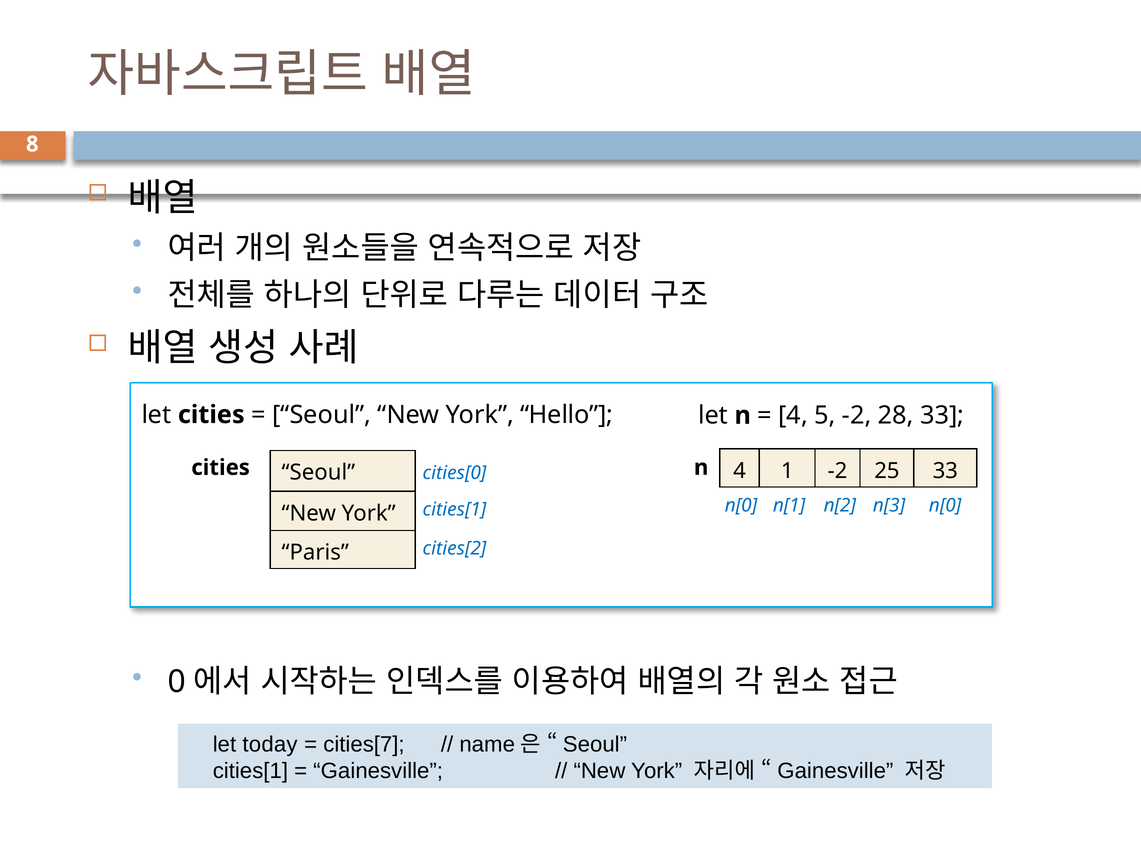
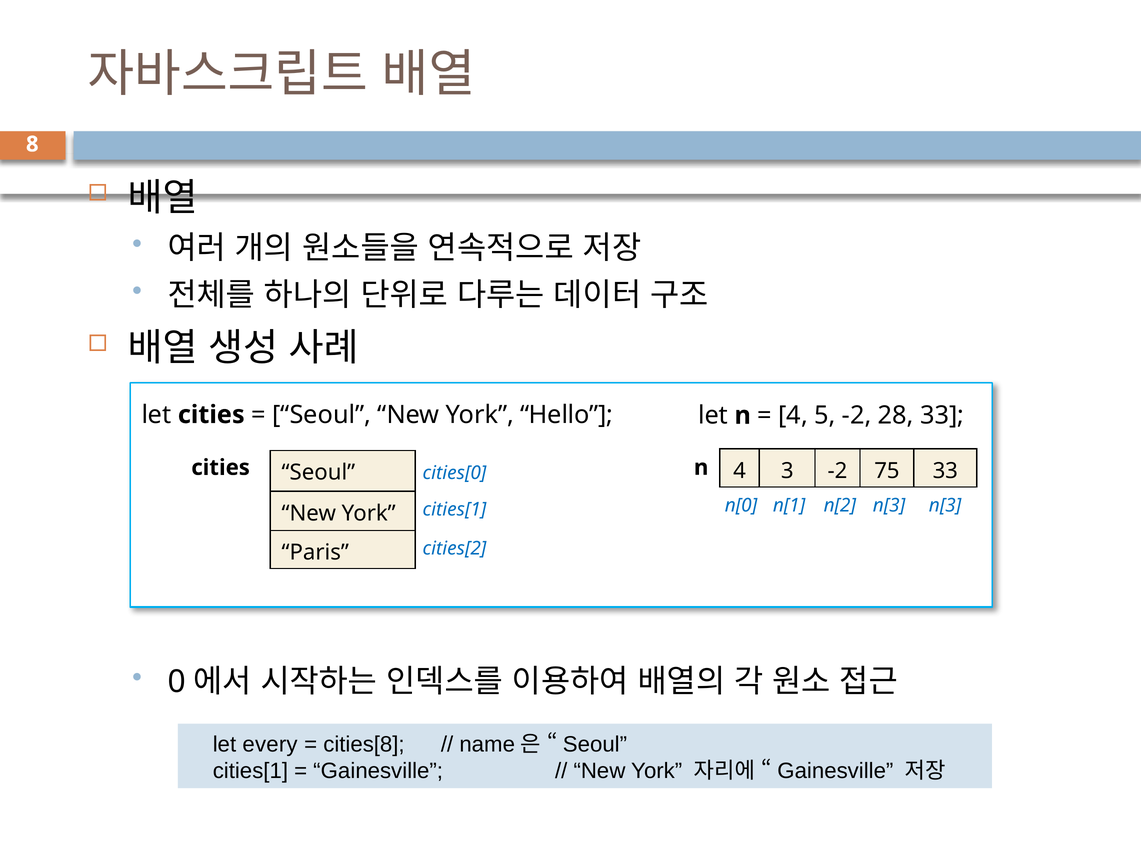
1: 1 -> 3 (787, 471)
25: 25 -> 75 (887, 471)
n[3 n[0: n[0 -> n[3 (945, 506)
today: today -> every (270, 745)
cities[7: cities[7 -> cities[8 (364, 745)
